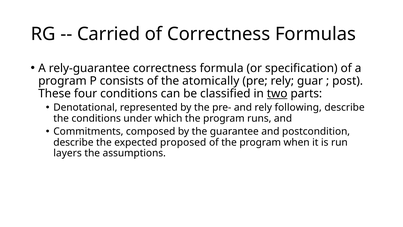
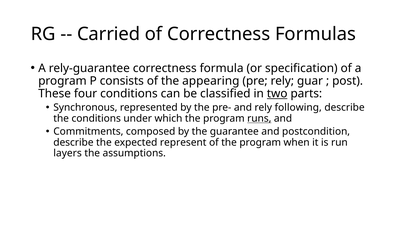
atomically: atomically -> appearing (211, 81)
Denotational: Denotational -> Synchronous (85, 107)
runs underline: none -> present (259, 118)
proposed: proposed -> represent (183, 142)
